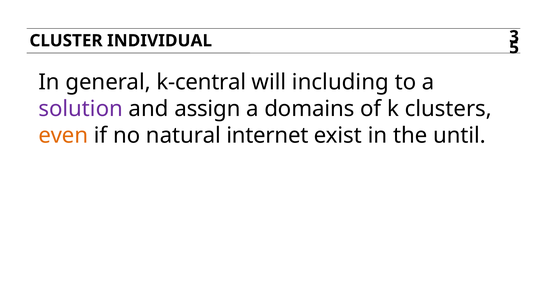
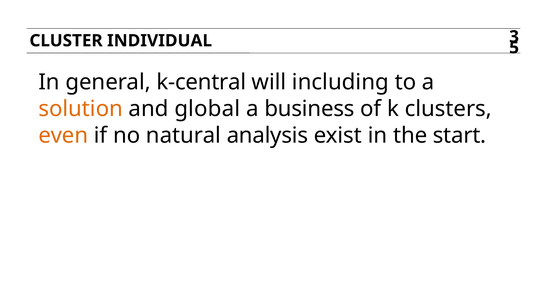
solution colour: purple -> orange (81, 109)
assign: assign -> global (207, 109)
domains: domains -> business (310, 109)
internet: internet -> analysis (267, 135)
until: until -> start (459, 135)
